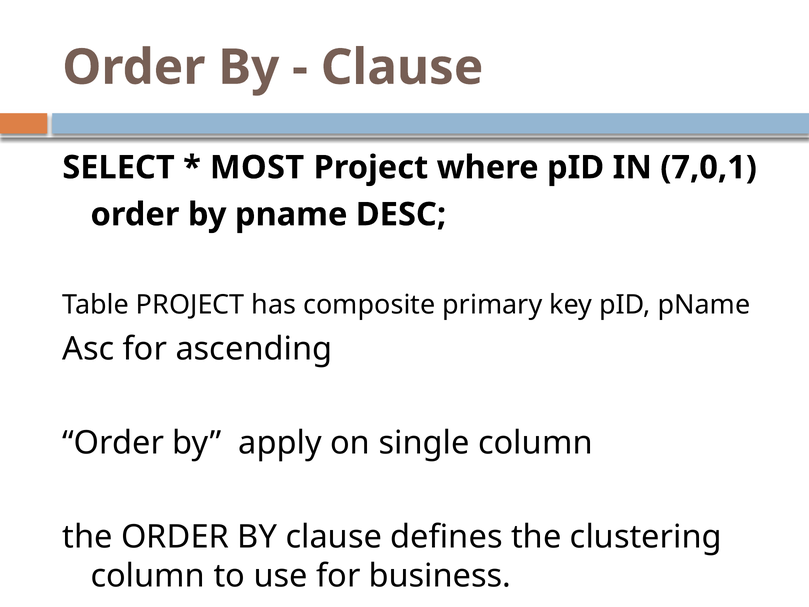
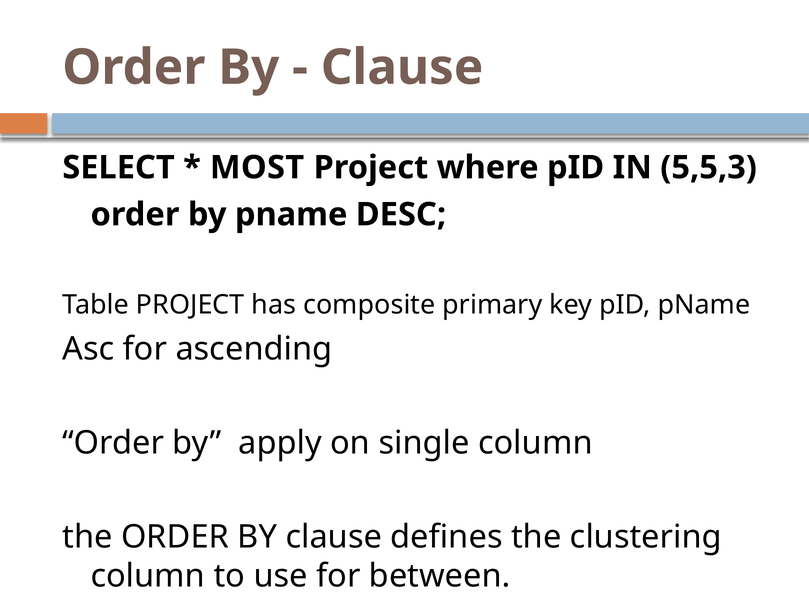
7,0,1: 7,0,1 -> 5,5,3 (709, 167)
business: business -> between (440, 576)
